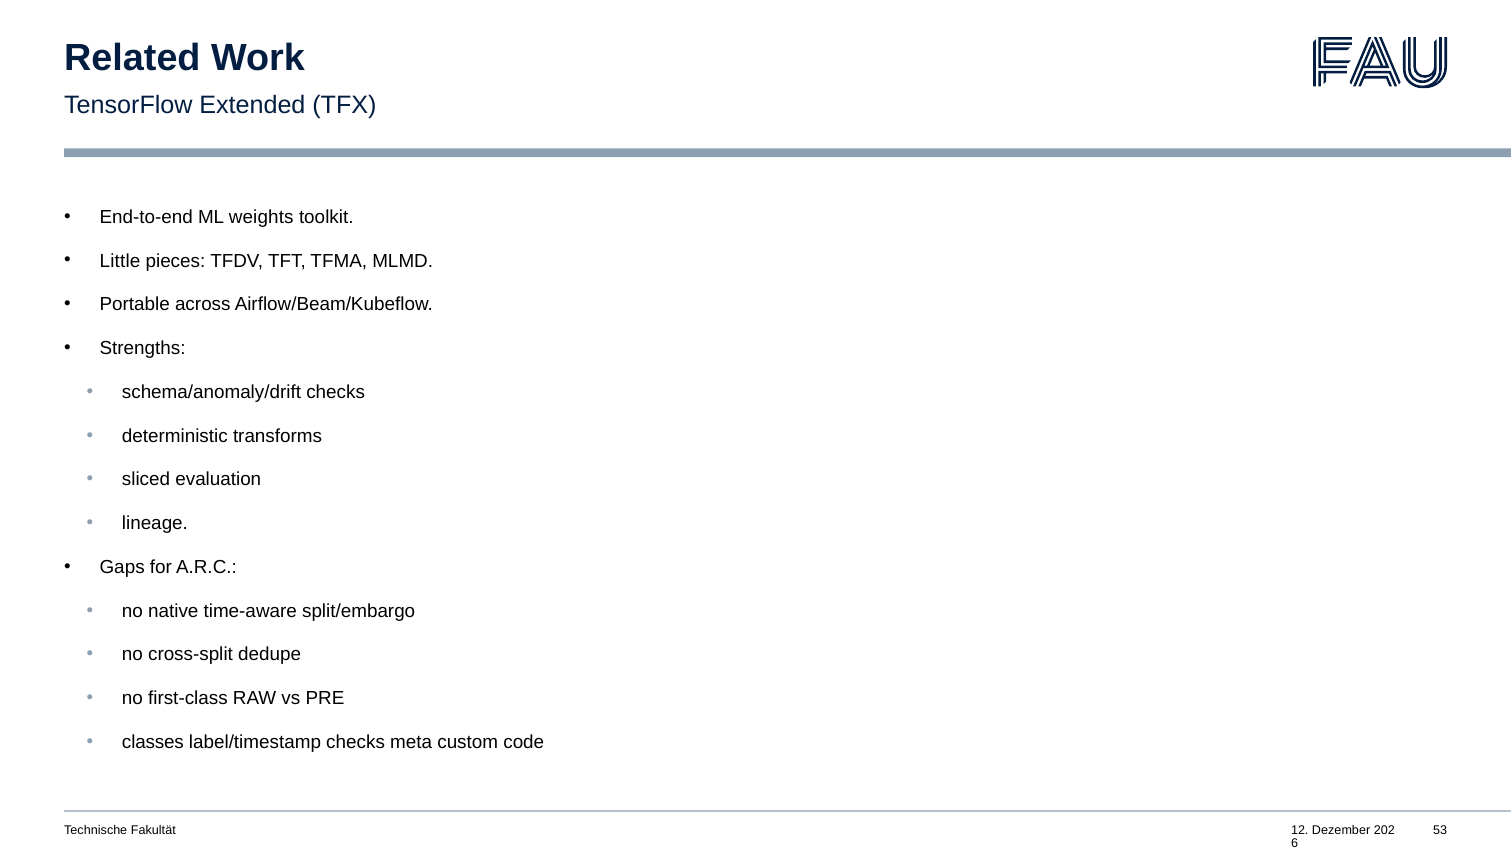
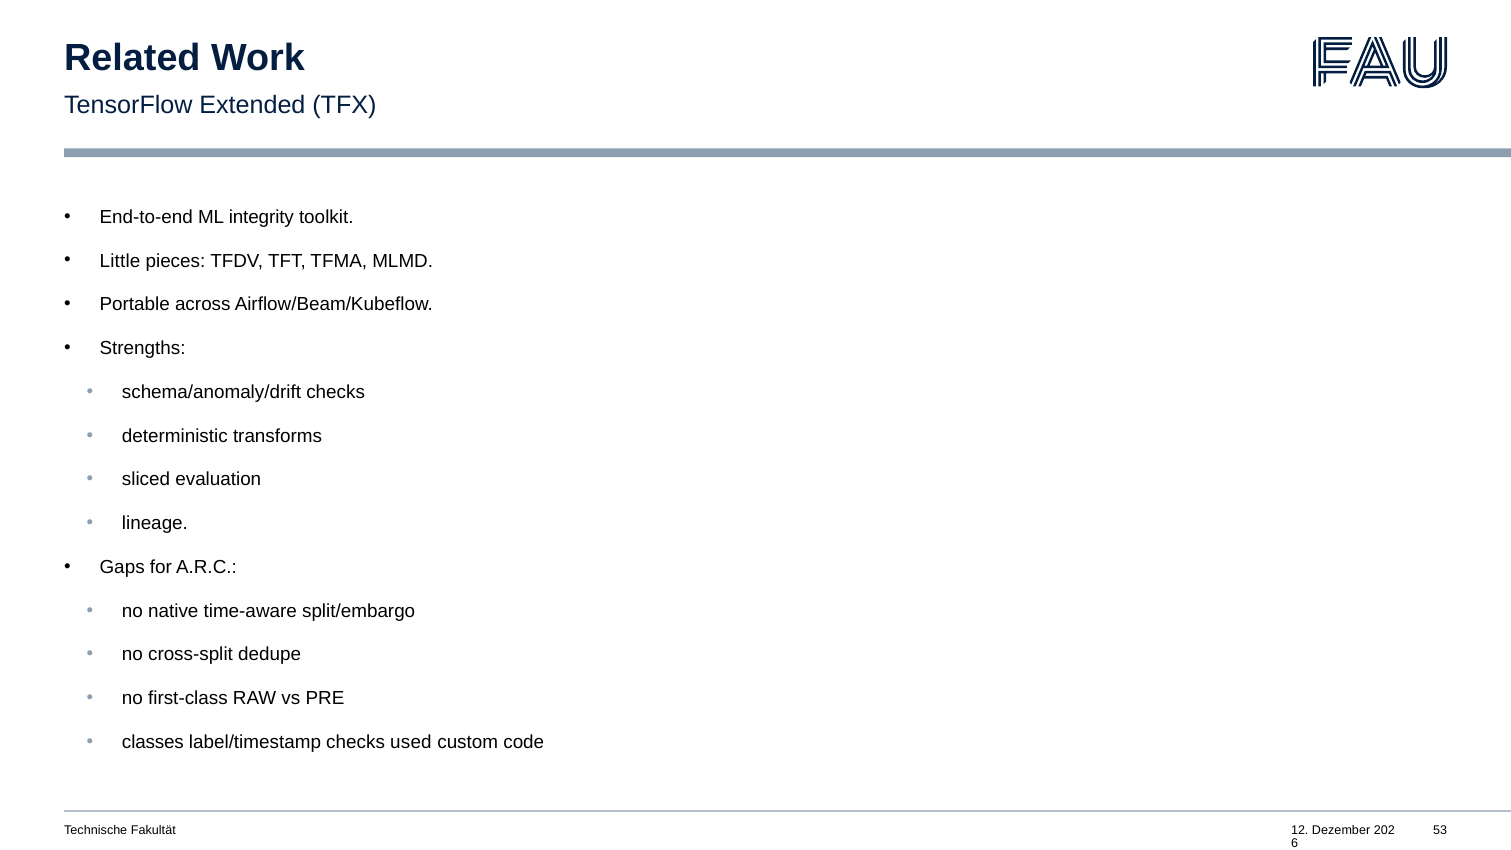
weights: weights -> integrity (261, 217)
meta: meta -> used (411, 742)
